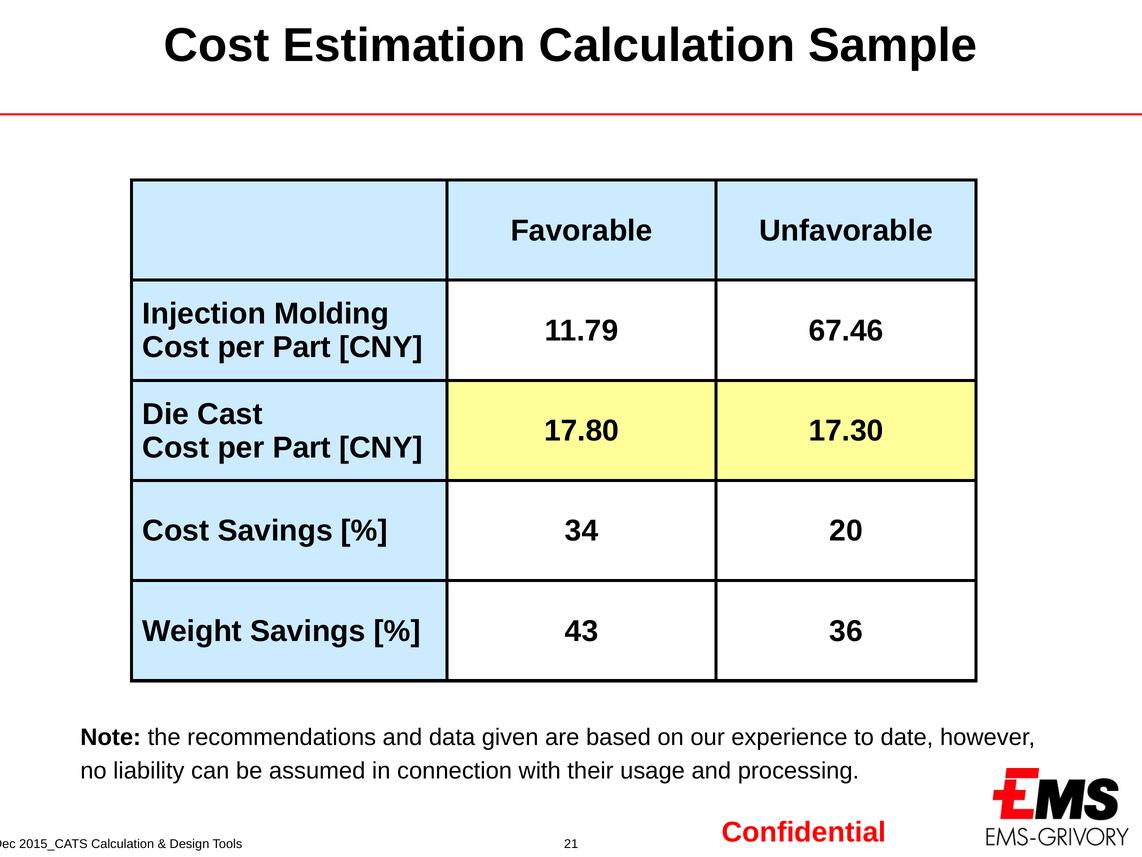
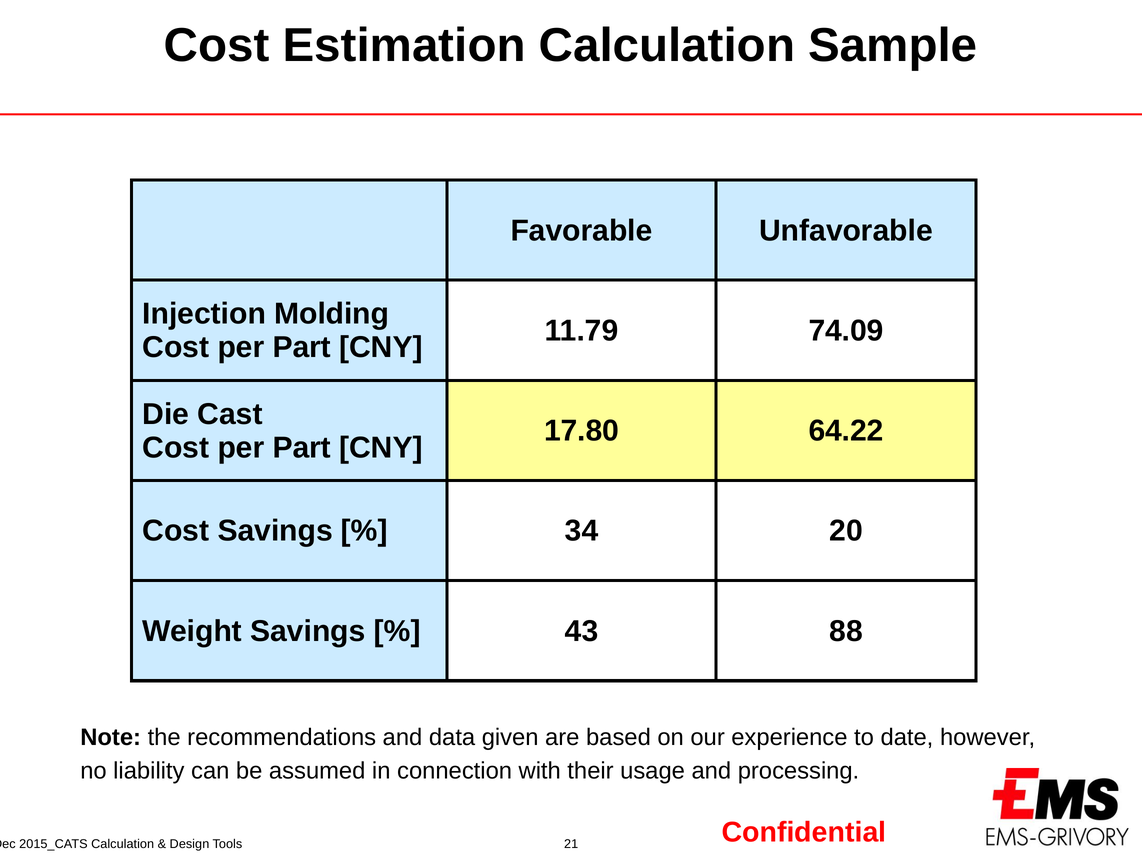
67.46: 67.46 -> 74.09 (846, 331)
17.30: 17.30 -> 64.22 (846, 431)
36: 36 -> 88 (846, 631)
